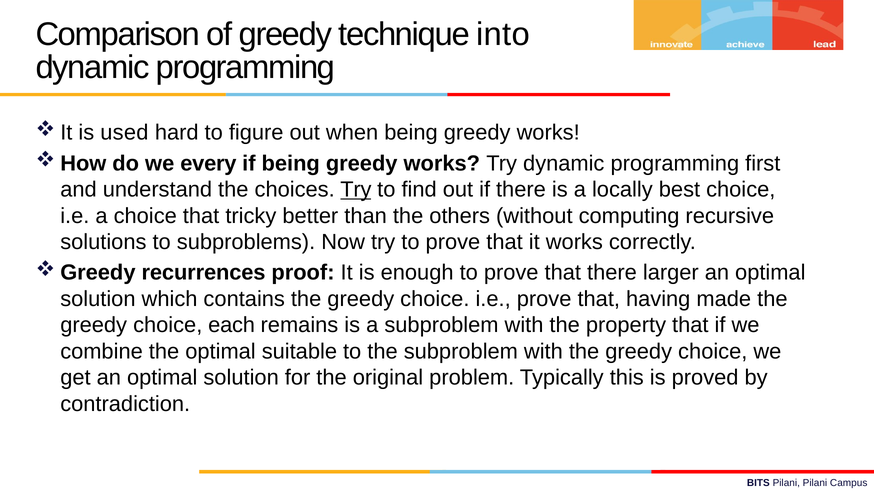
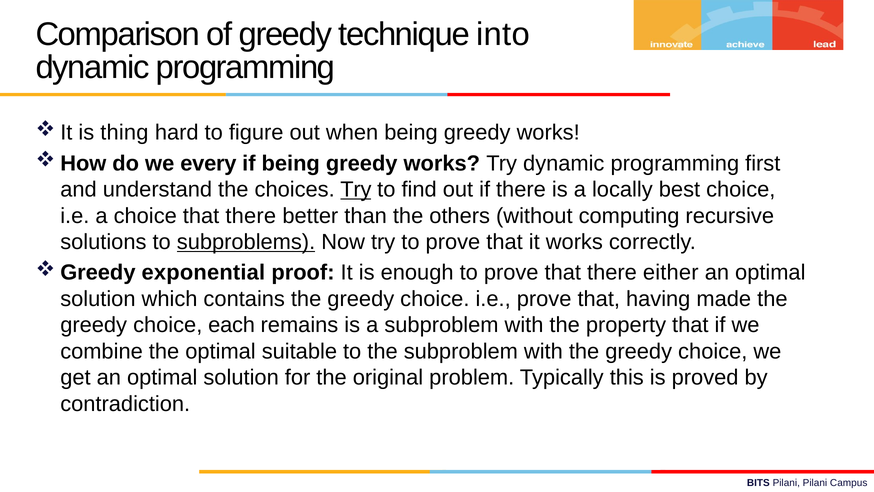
used: used -> thing (124, 133)
choice that tricky: tricky -> there (251, 216)
subproblems underline: none -> present (246, 242)
recurrences: recurrences -> exponential (203, 272)
larger: larger -> either (671, 272)
